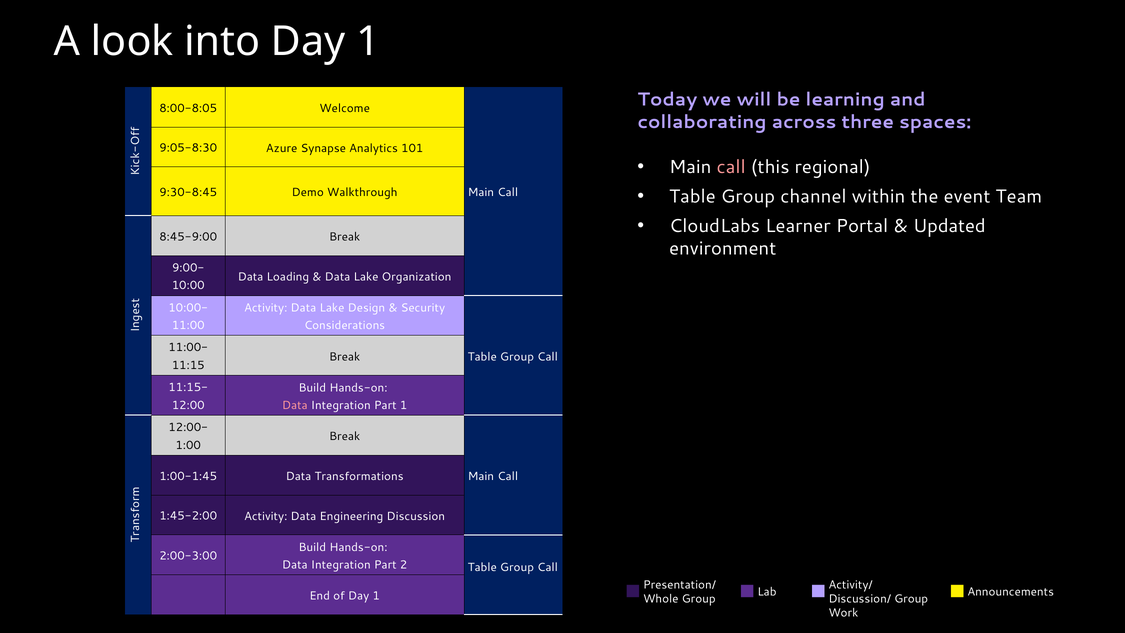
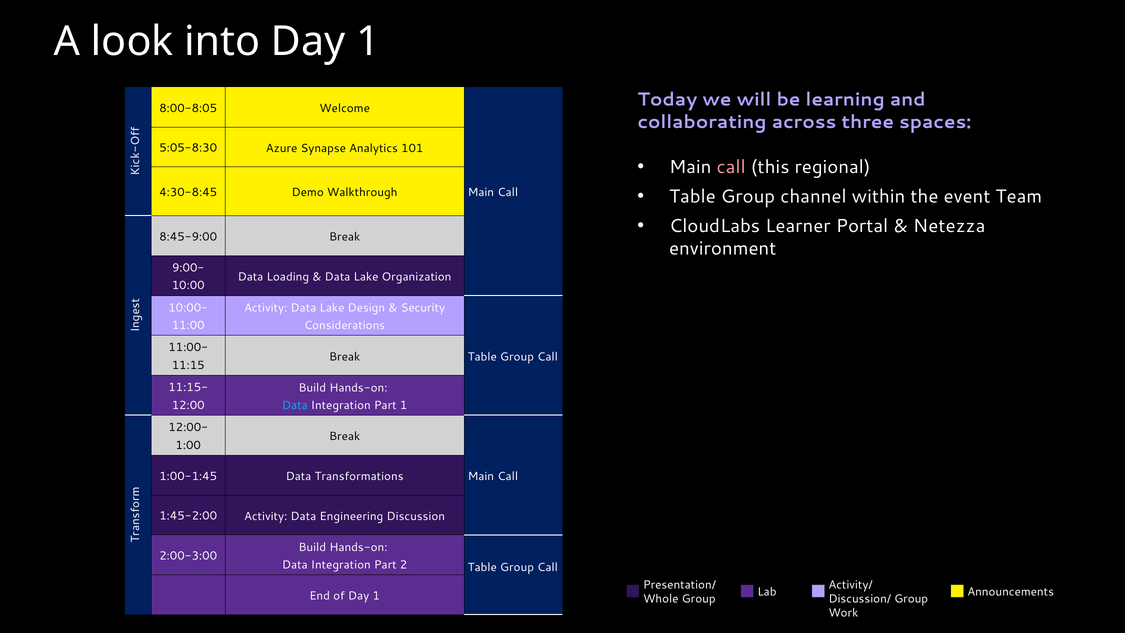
9:05-8:30: 9:05-8:30 -> 5:05-8:30 (188, 148)
9:30-8:45: 9:30-8:45 -> 4:30-8:45 (188, 192)
Updated: Updated -> Netezza (949, 226)
Data colour: pink -> light blue (295, 405)
